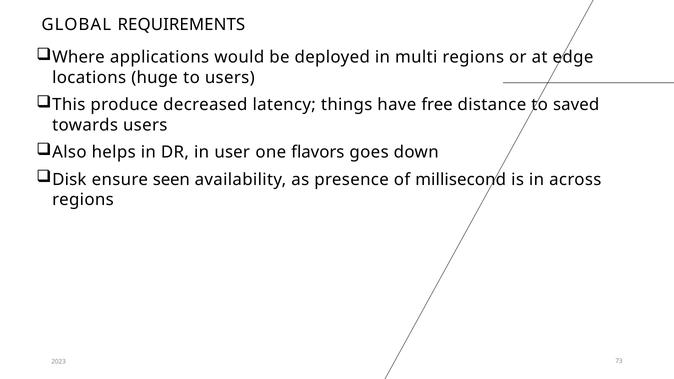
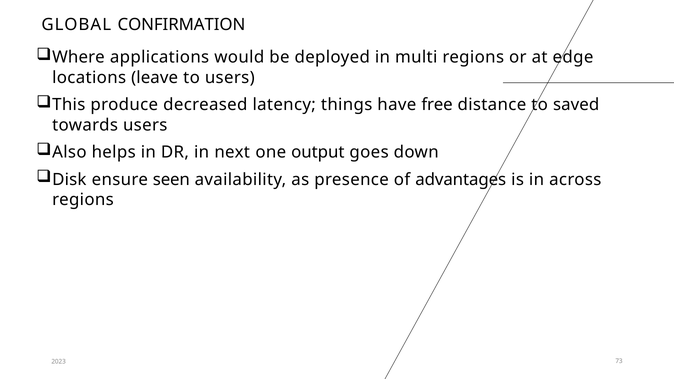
REQUIREMENTS: REQUIREMENTS -> CONFIRMATION (181, 25)
huge: huge -> leave (155, 78)
user: user -> next (232, 152)
flavors: flavors -> output (318, 152)
millisecond: millisecond -> advantages (461, 180)
